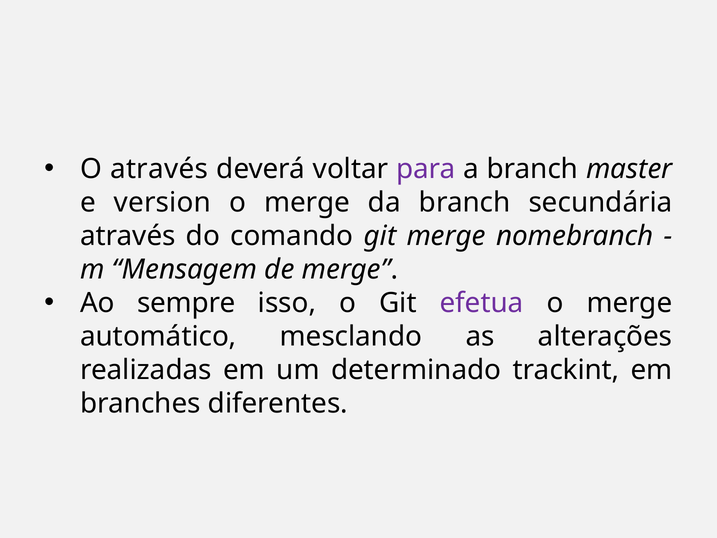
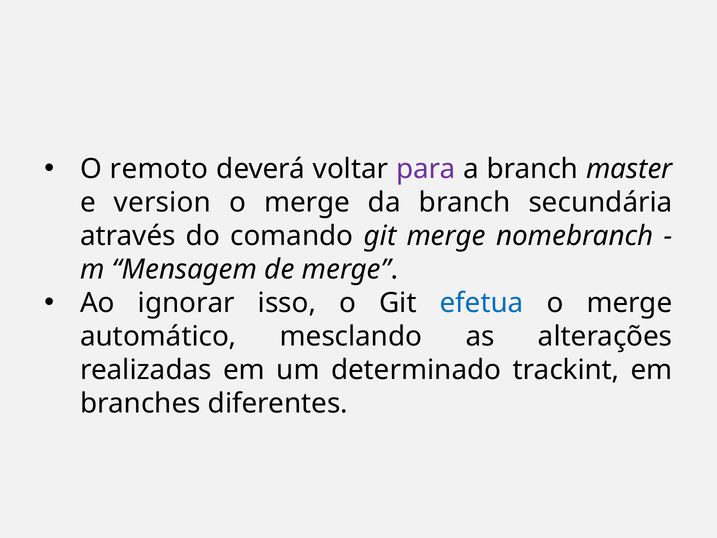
O através: através -> remoto (159, 169)
sempre: sempre -> ignorar (186, 303)
efetua colour: purple -> blue (482, 303)
